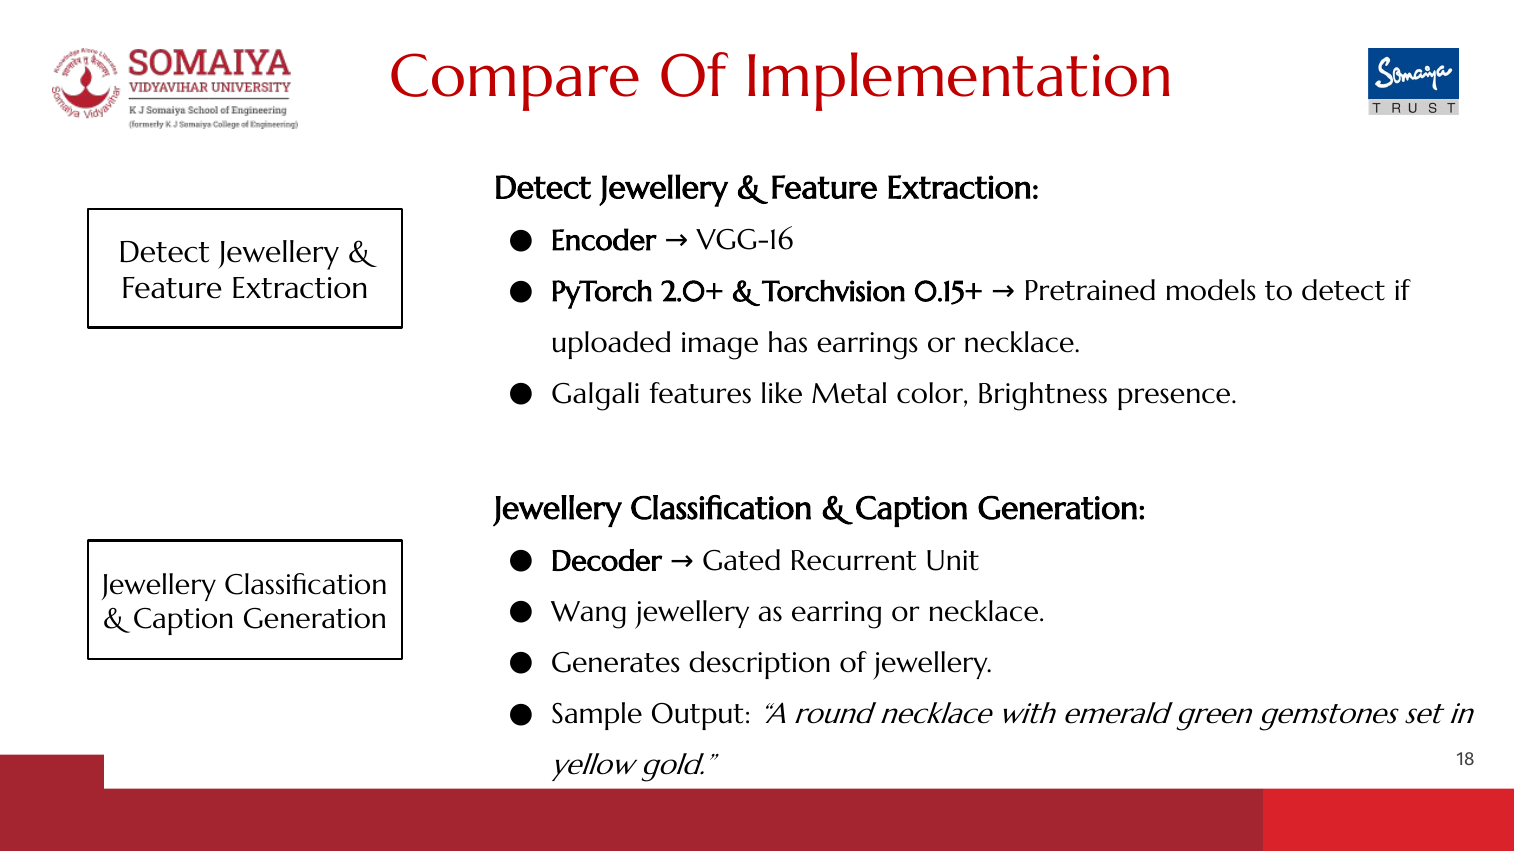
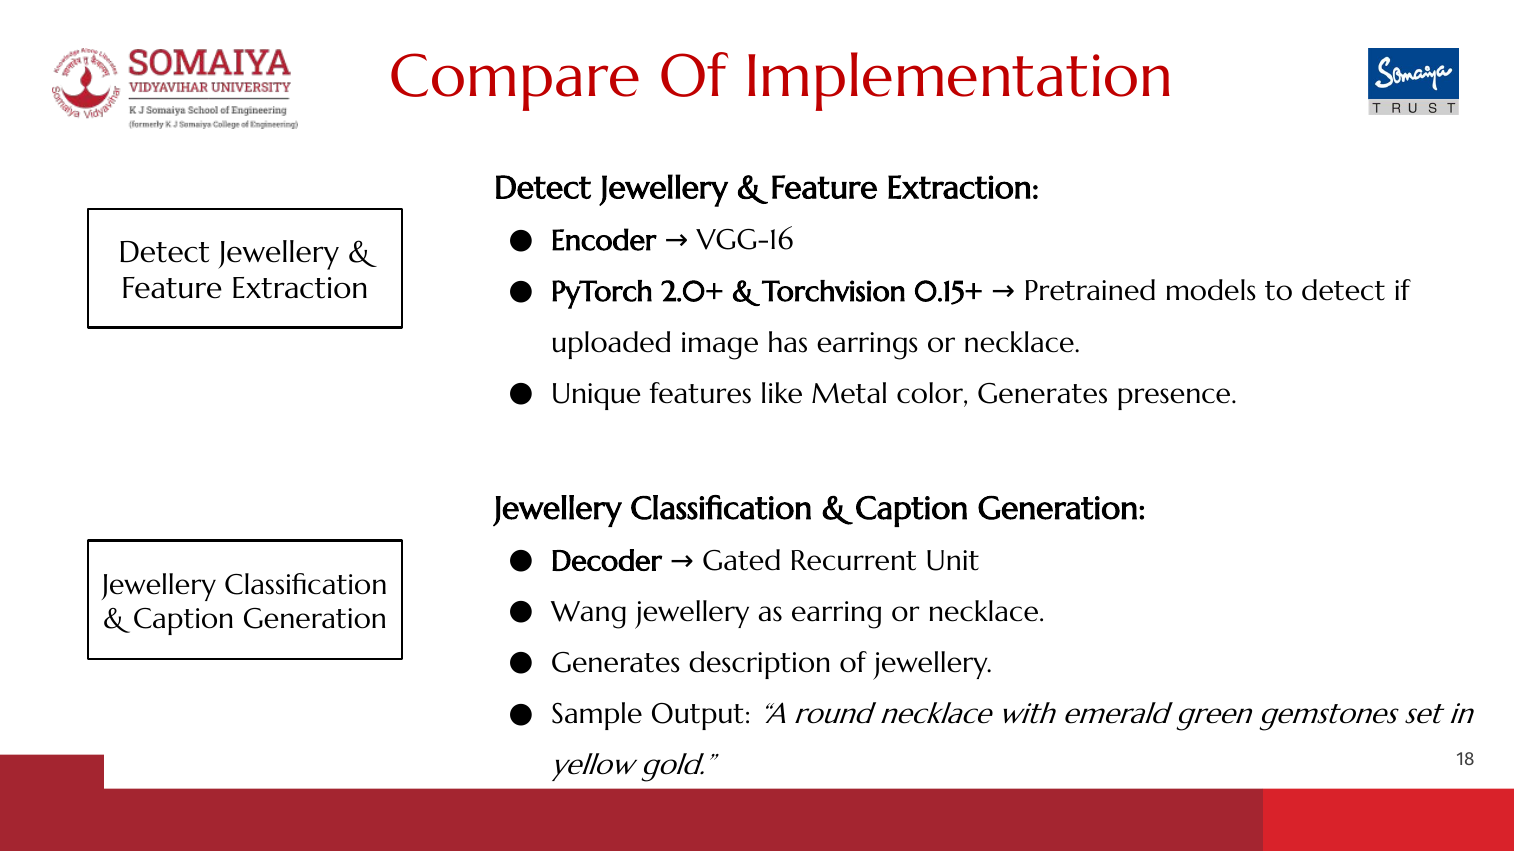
Galgali: Galgali -> Unique (596, 394)
color Brightness: Brightness -> Generates (1043, 394)
